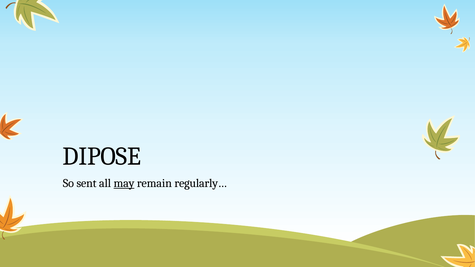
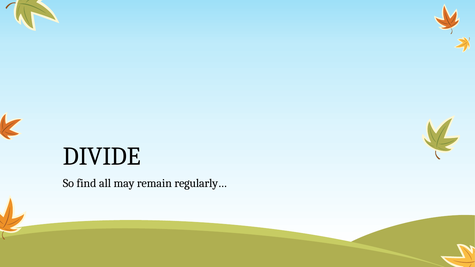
DIPOSE: DIPOSE -> DIVIDE (102, 156)
sent: sent -> find (86, 183)
may underline: present -> none (124, 183)
